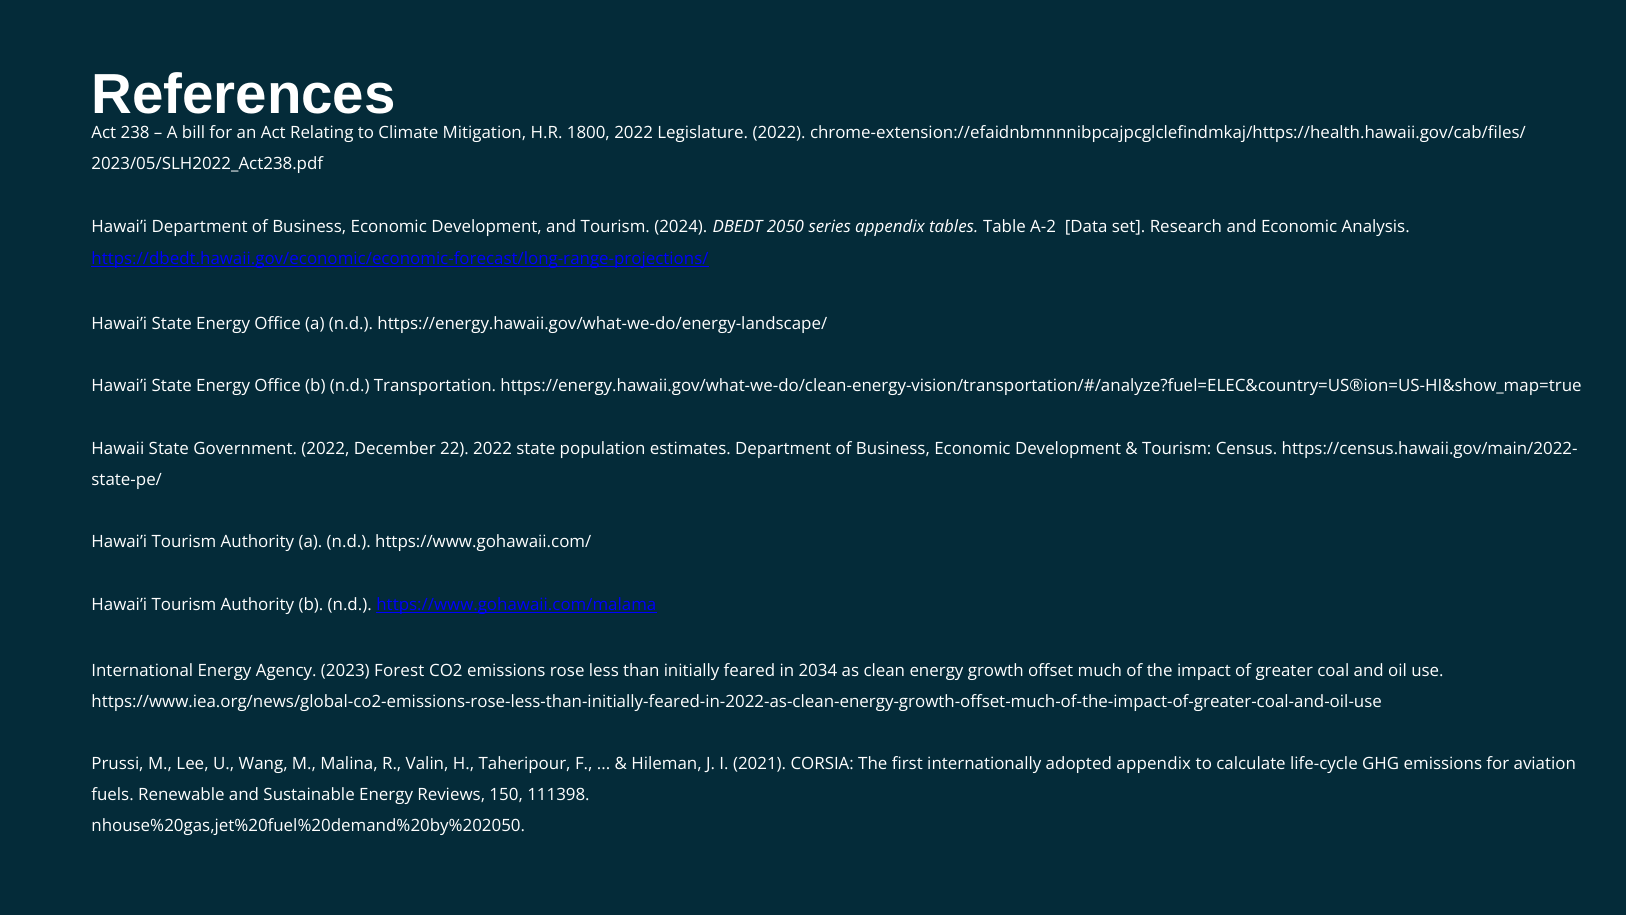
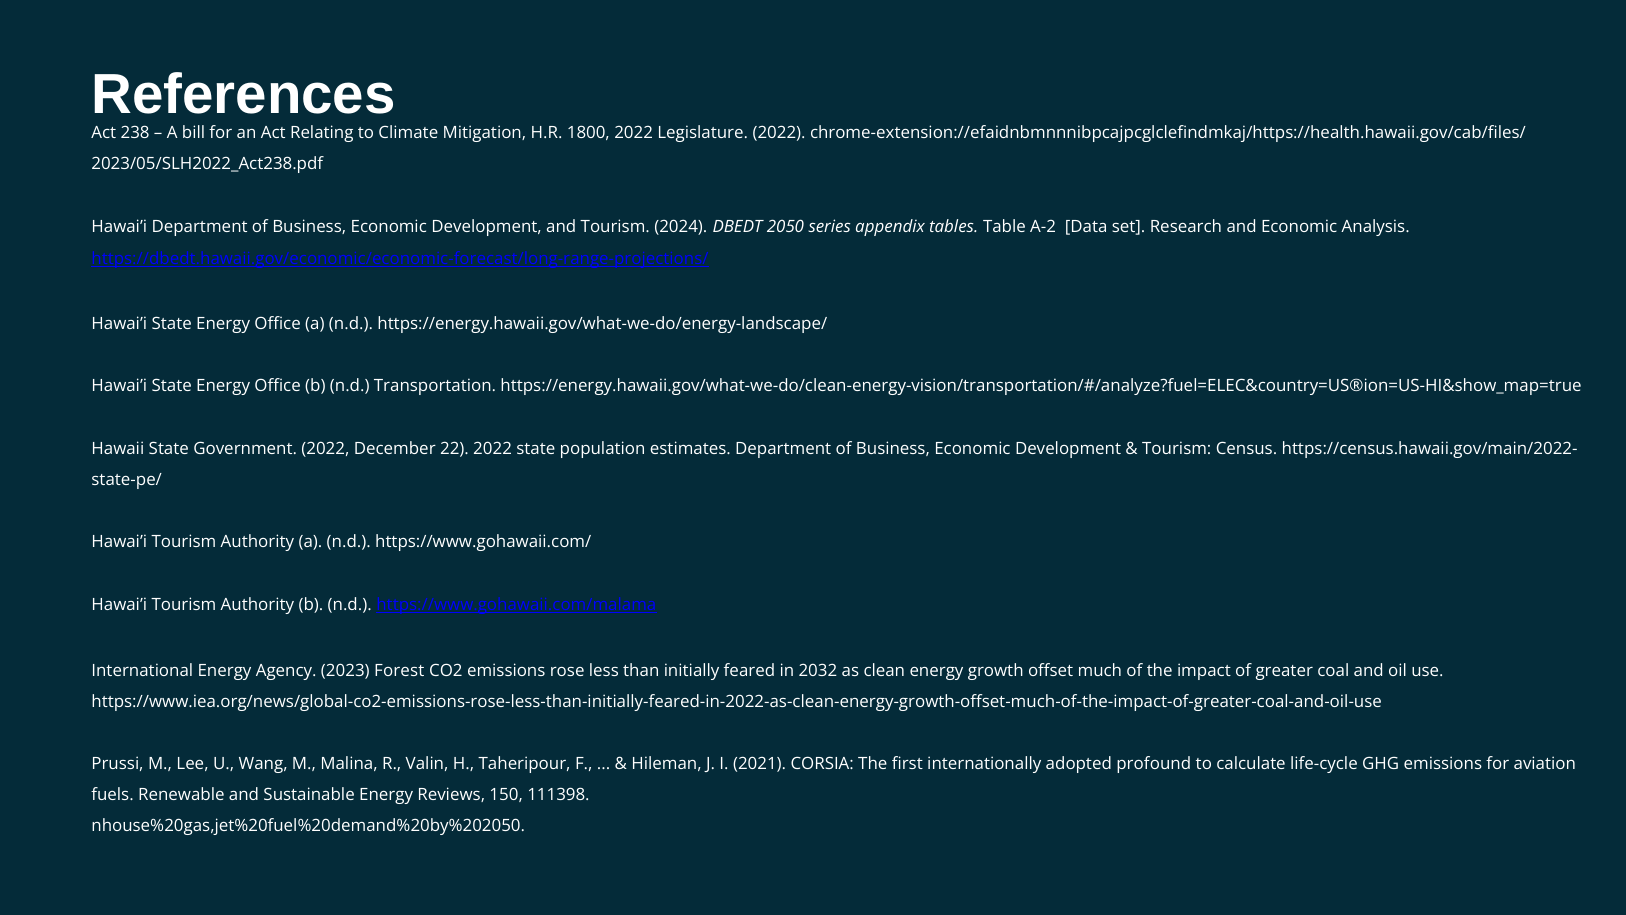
2034: 2034 -> 2032 (818, 670)
adopted appendix: appendix -> profound (1154, 763)
